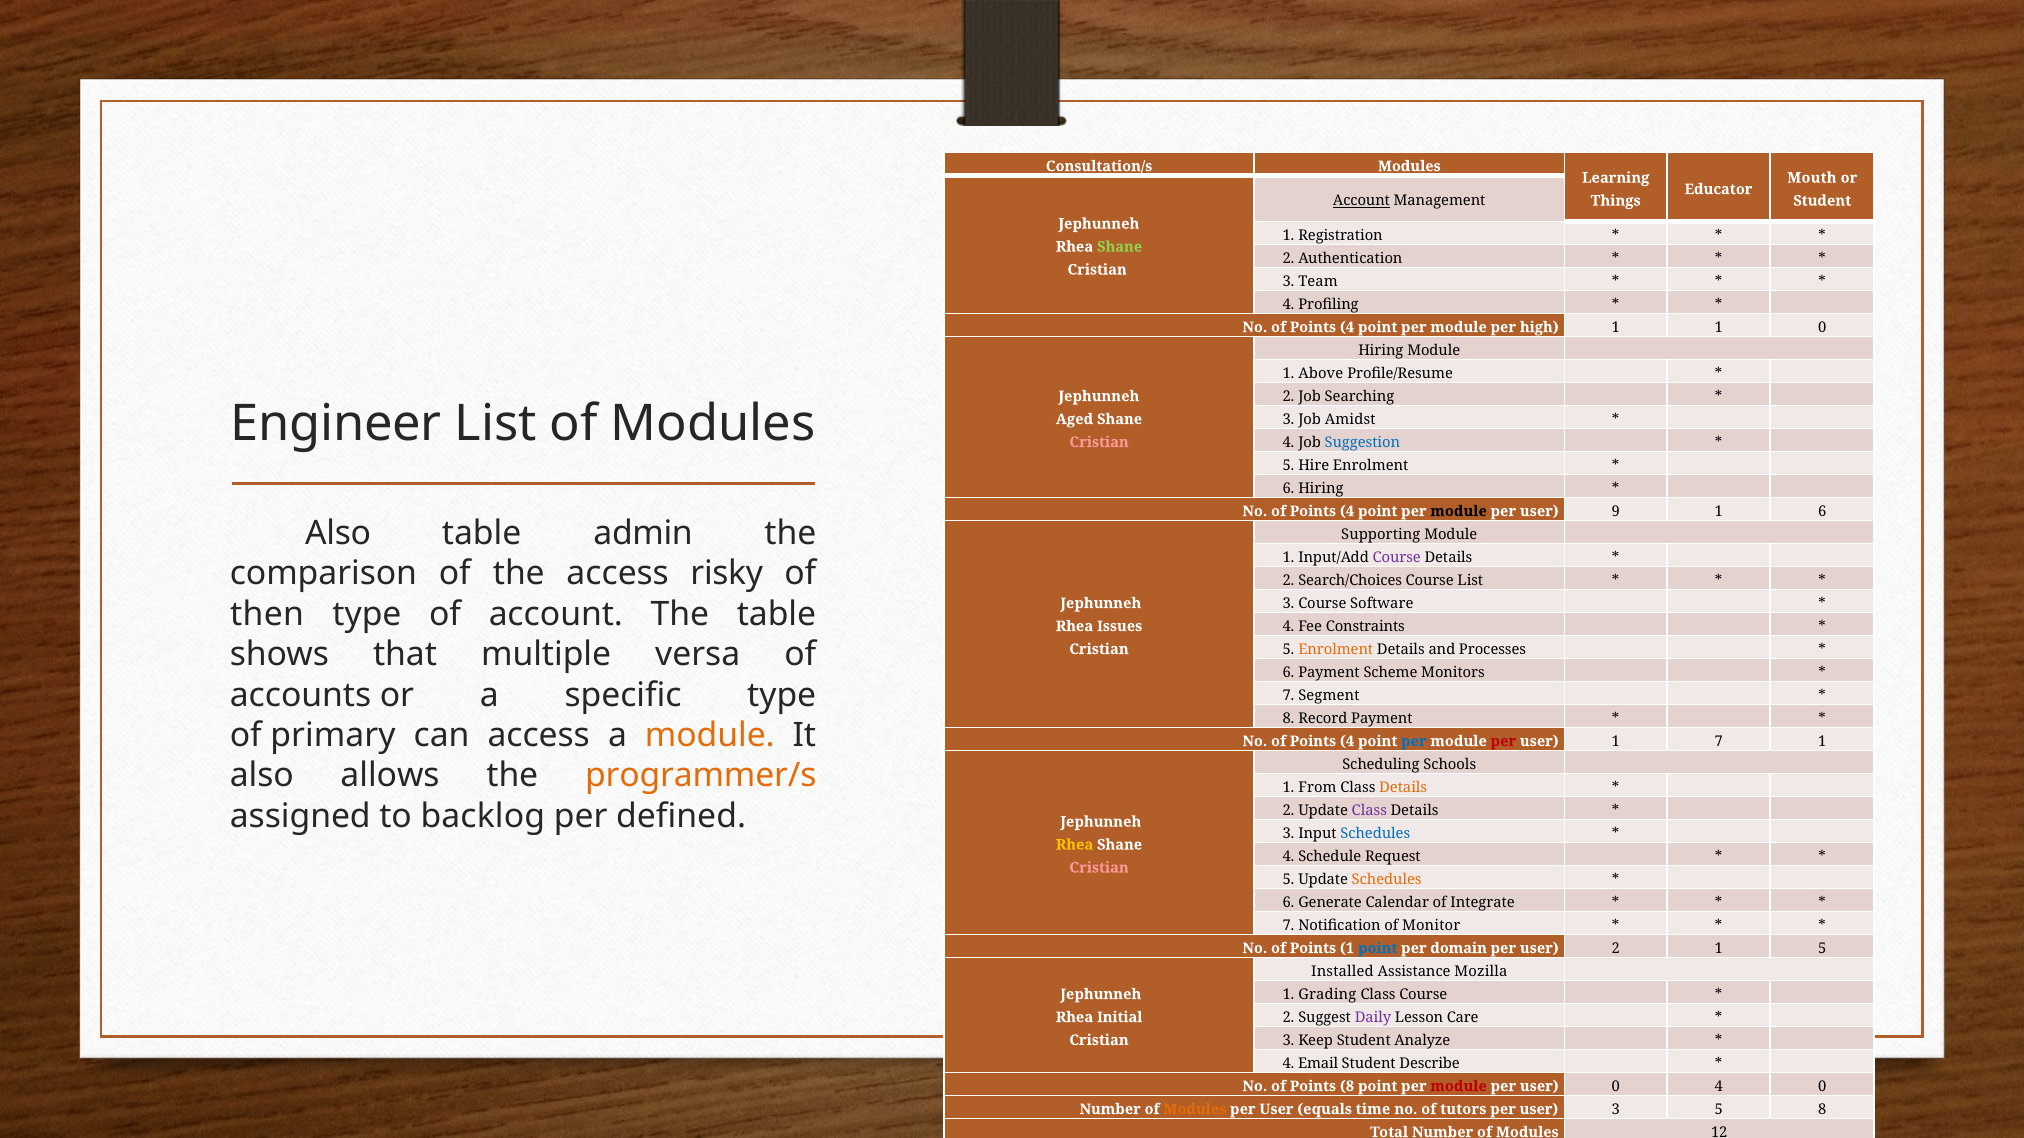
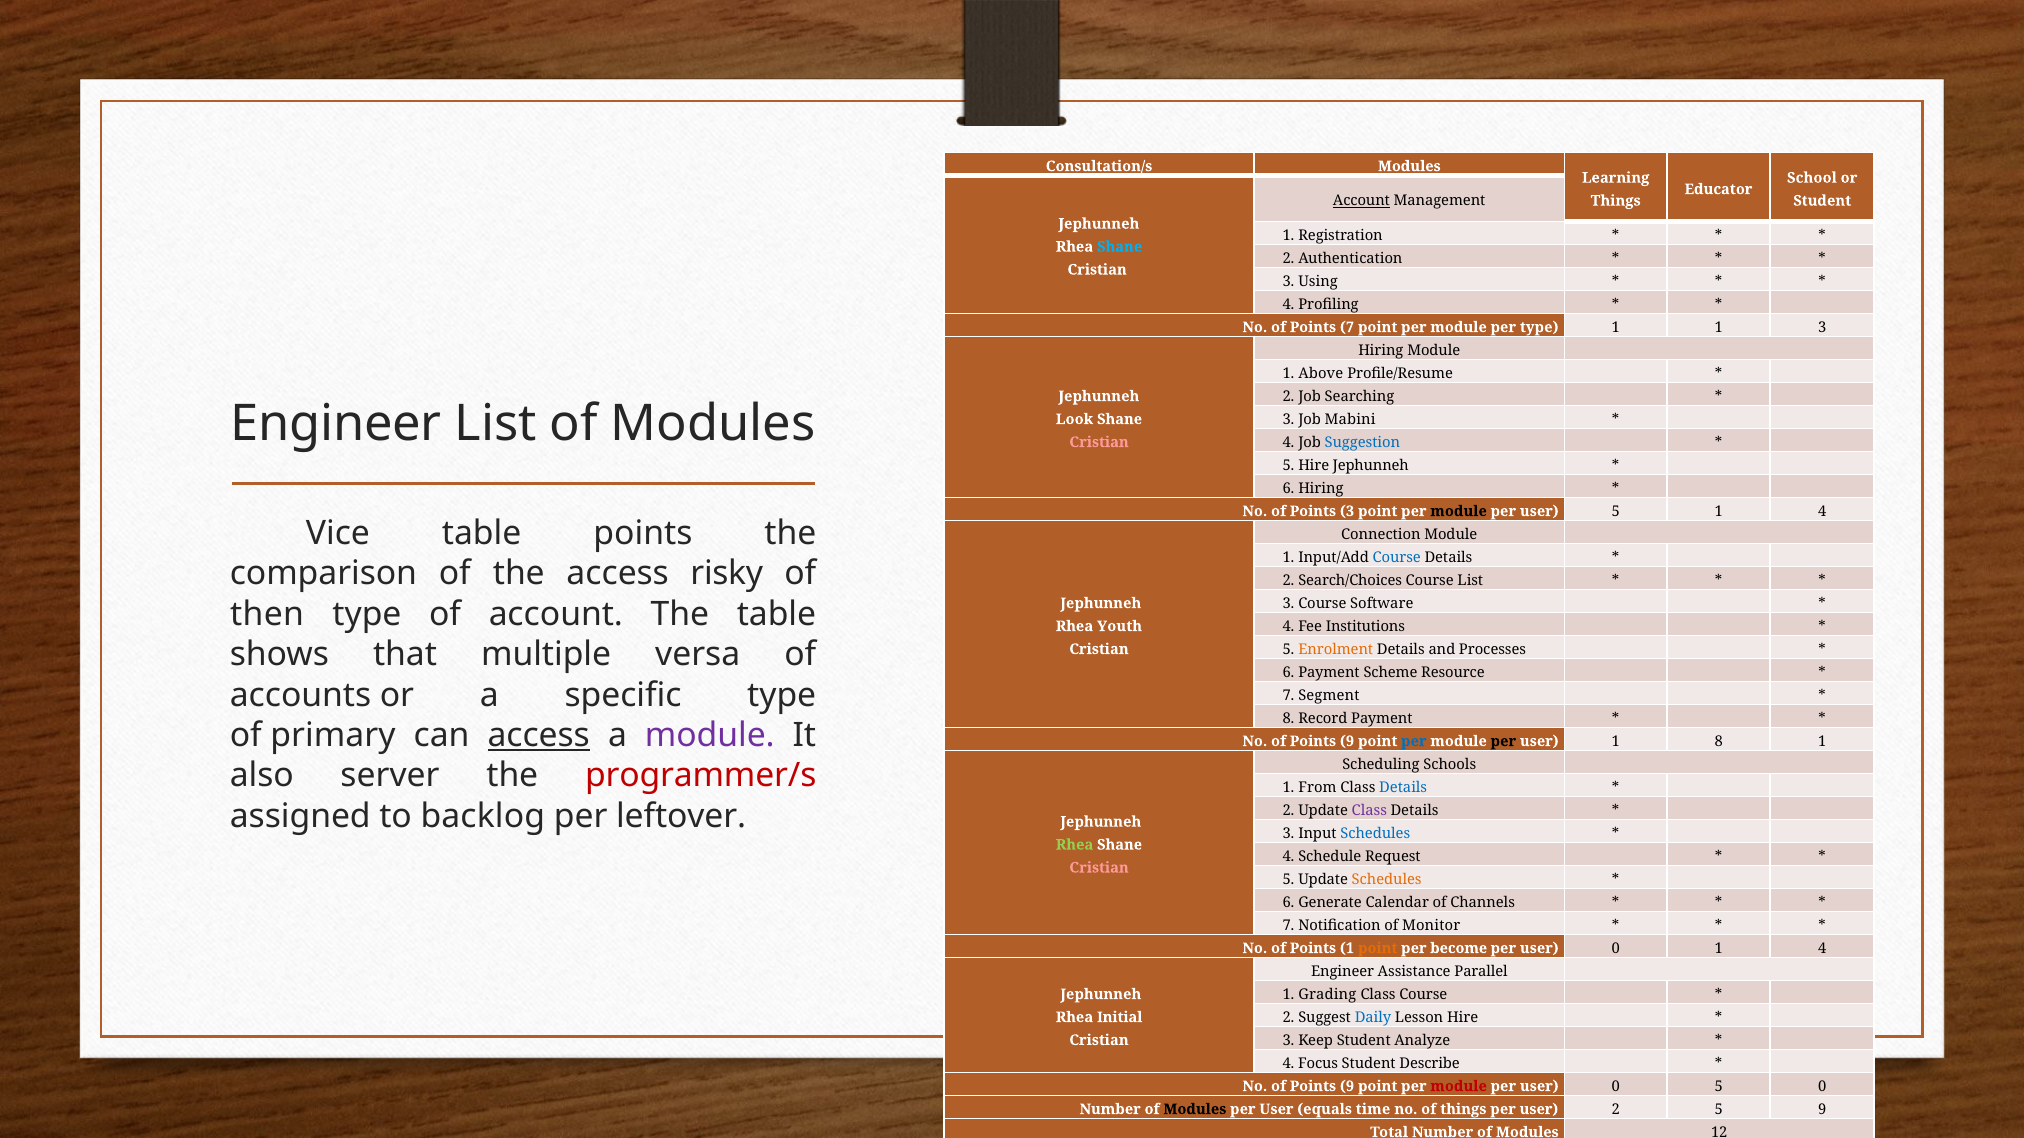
Mouth: Mouth -> School (1812, 178)
Shane colour: light green -> light blue (1120, 247)
Team: Team -> Using (1318, 281)
4: 4 -> 7 (1347, 327)
per high: high -> type (1539, 327)
1 0: 0 -> 3 (1822, 327)
Aged: Aged -> Look (1074, 419)
Amidst: Amidst -> Mabini (1350, 419)
Hire Enrolment: Enrolment -> Jephunneh (1371, 465)
4: 4 -> 3 (1347, 511)
user 9: 9 -> 5 (1616, 511)
6: 6 -> 4 (1822, 511)
Also: Also -> Vice (338, 533)
table admin: admin -> points (643, 533)
Supporting: Supporting -> Connection (1381, 534)
Course colour: purple -> blue (1397, 557)
Issues: Issues -> Youth (1120, 626)
Constraints: Constraints -> Institutions (1365, 626)
Monitors: Monitors -> Resource (1453, 672)
access underline: none -> present (539, 736)
module colour: orange -> purple (710, 736)
4: 4 -> 9 (1347, 742)
per colour: red -> black (1503, 742)
1 7: 7 -> 8 (1719, 742)
allows: allows -> server (390, 776)
programmer/s colour: orange -> red (701, 776)
Details colour: orange -> blue (1403, 788)
defined: defined -> leftover (681, 817)
Rhea colour: yellow -> light green (1075, 845)
Integrate: Integrate -> Channels (1483, 903)
point colour: blue -> orange (1378, 949)
domain: domain -> become (1459, 949)
2: 2 -> 0 (1616, 949)
5: 5 -> 4 (1822, 949)
Installed: Installed -> Engineer (1343, 972)
Mozilla: Mozilla -> Parallel (1481, 972)
Daily colour: purple -> blue (1373, 1018)
Lesson Care: Care -> Hire (1463, 1018)
Email: Email -> Focus (1318, 1064)
8: 8 -> 9 (1347, 1087)
0 4: 4 -> 5 (1719, 1087)
Modules colour: orange -> black (1195, 1110)
of tutors: tutors -> things (1463, 1110)
user 3: 3 -> 2 (1616, 1110)
5 8: 8 -> 9 (1822, 1110)
